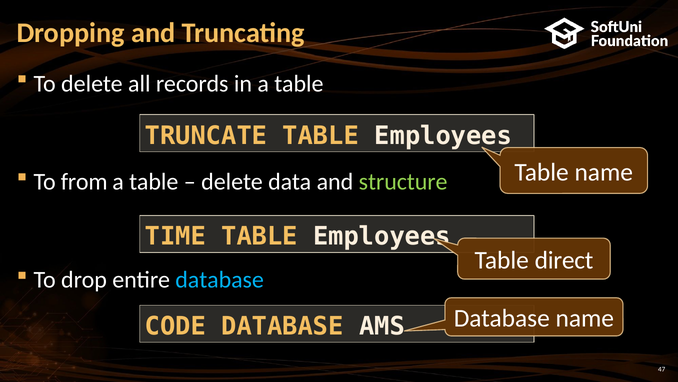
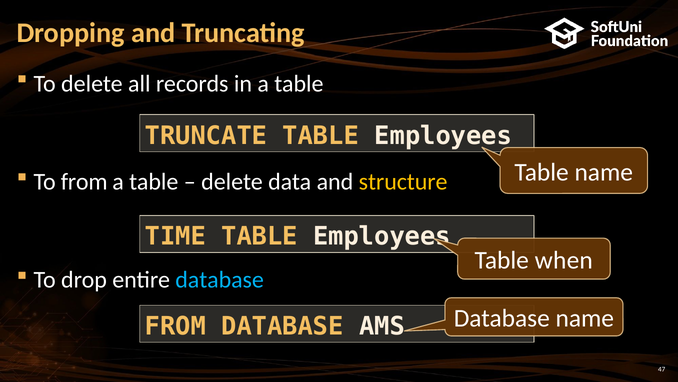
structure colour: light green -> yellow (403, 182)
direct: direct -> when (564, 260)
CODE: CODE -> FROM (175, 326)
